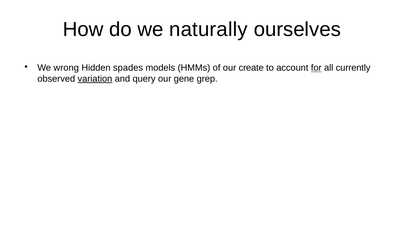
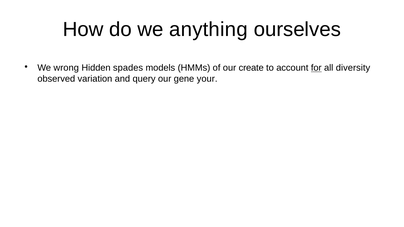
naturally: naturally -> anything (208, 29)
currently: currently -> diversity (353, 68)
variation underline: present -> none (95, 79)
grep: grep -> your (207, 79)
